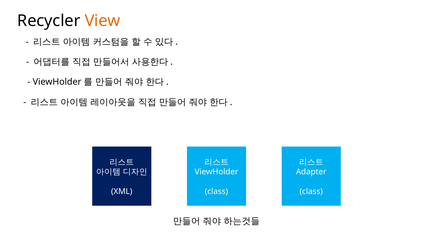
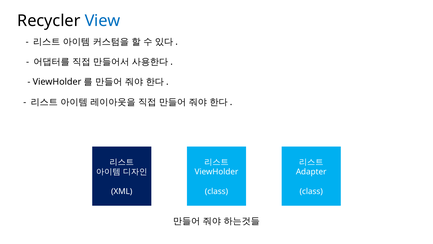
View colour: orange -> blue (102, 21)
